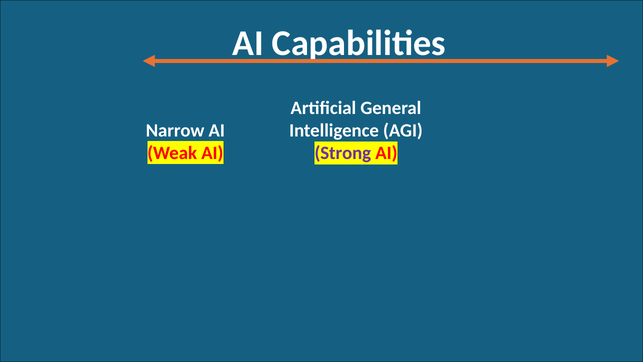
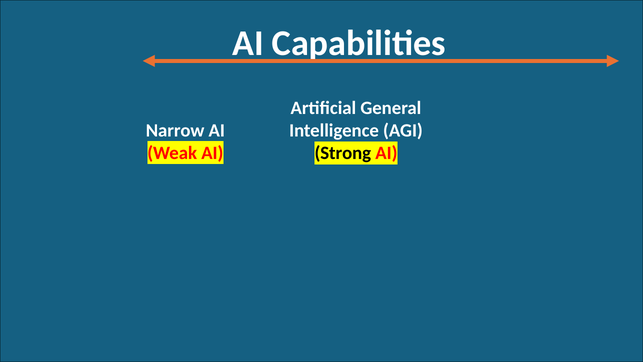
Strong colour: purple -> black (343, 153)
